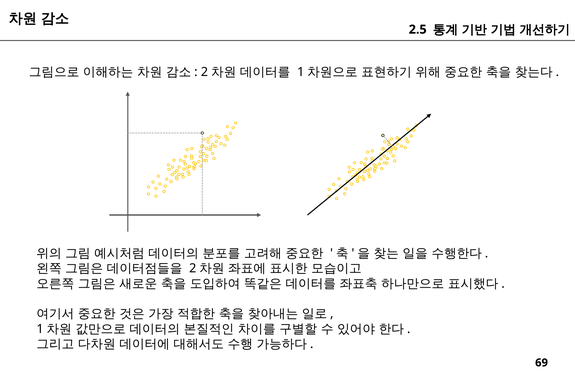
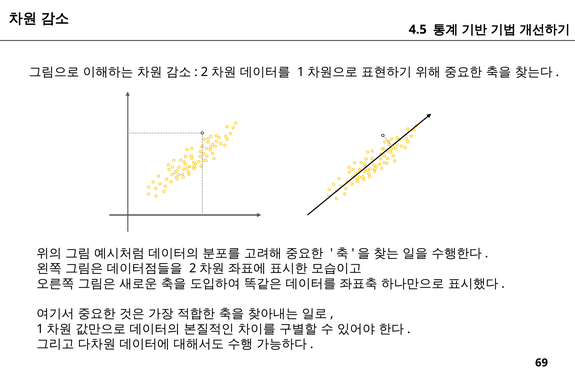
2.5: 2.5 -> 4.5 (418, 29)
